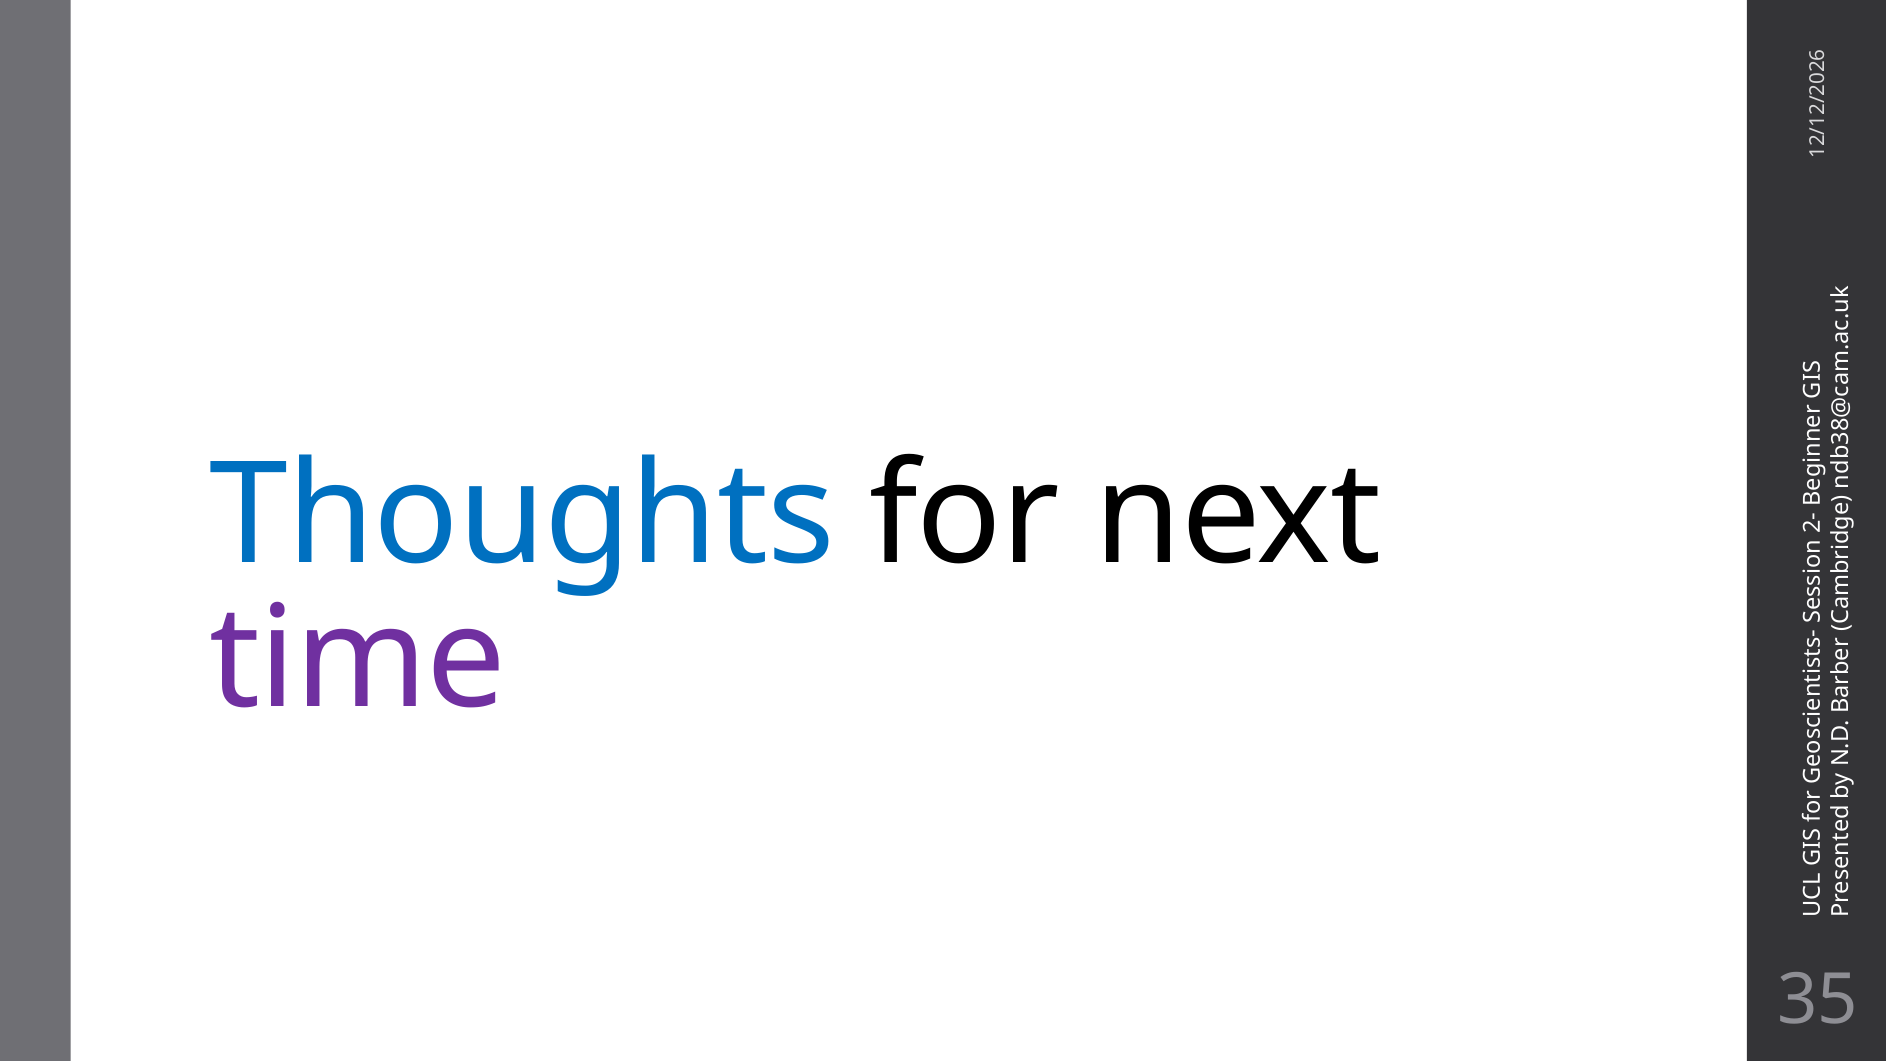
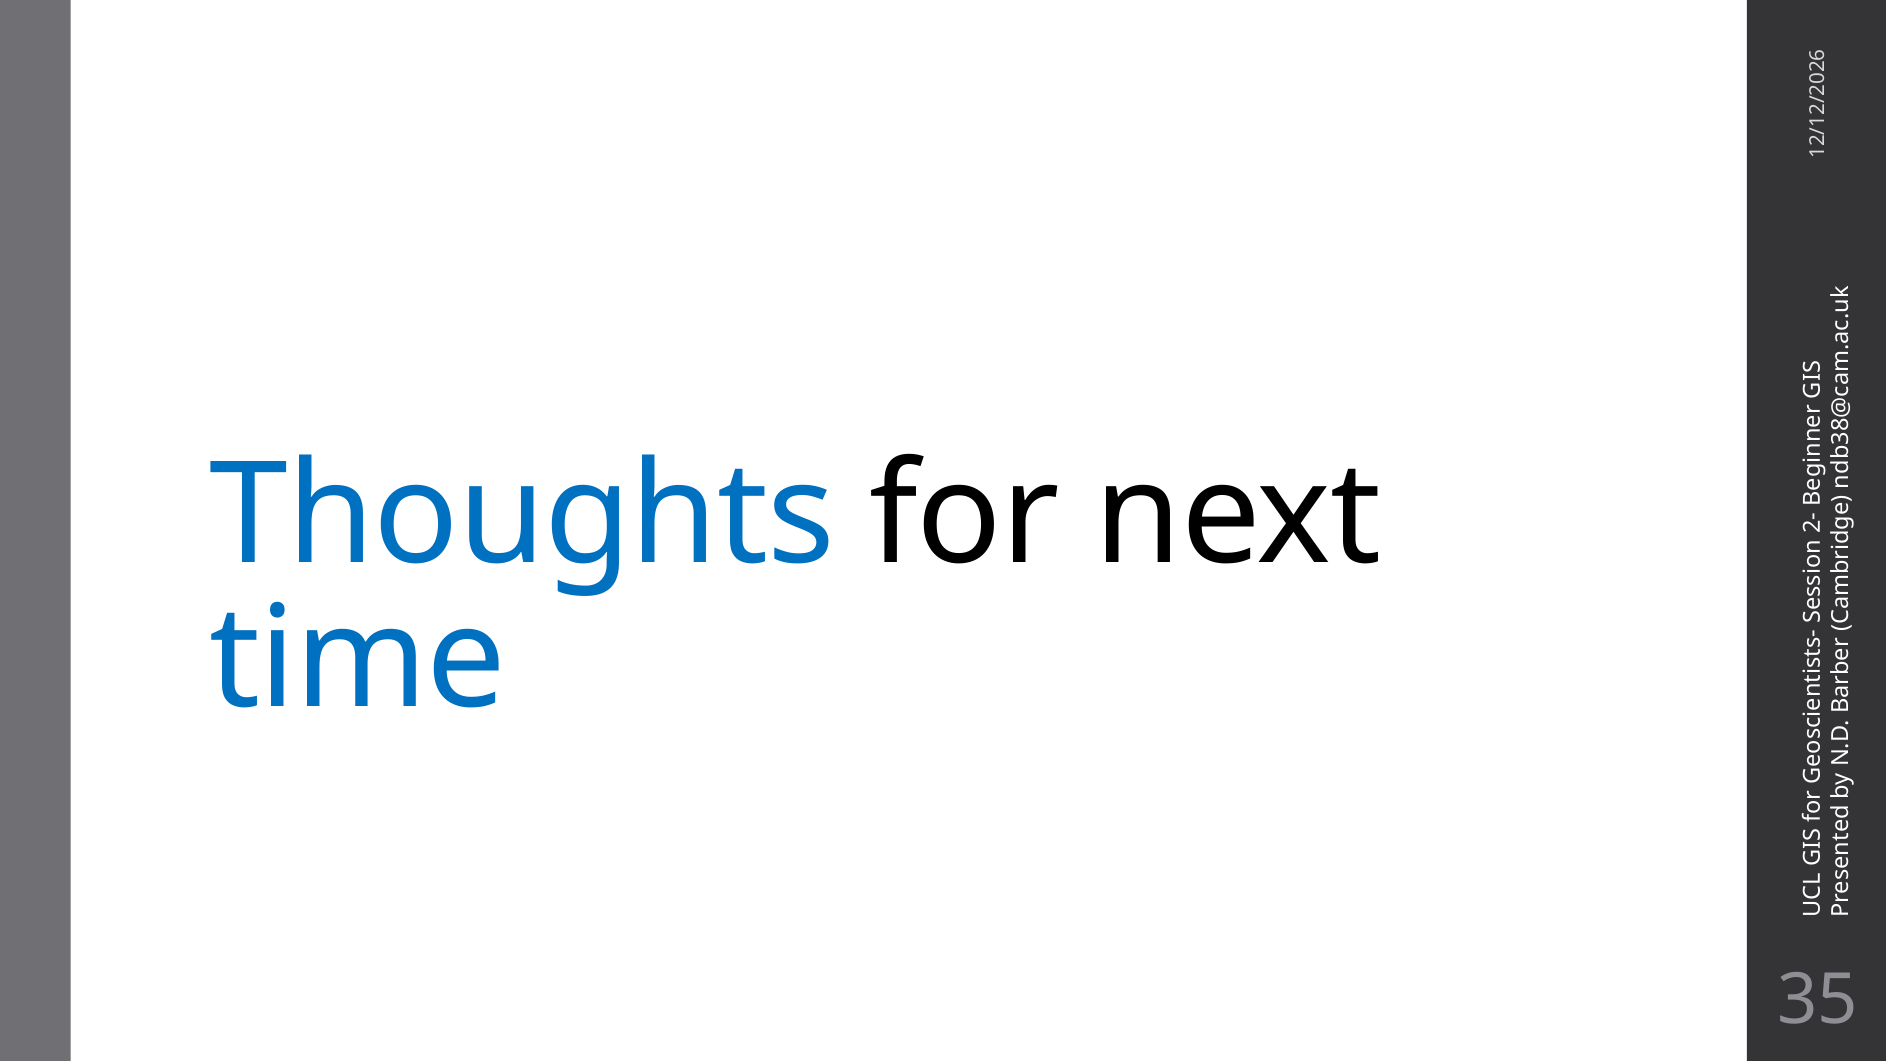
time colour: purple -> blue (358, 660)
